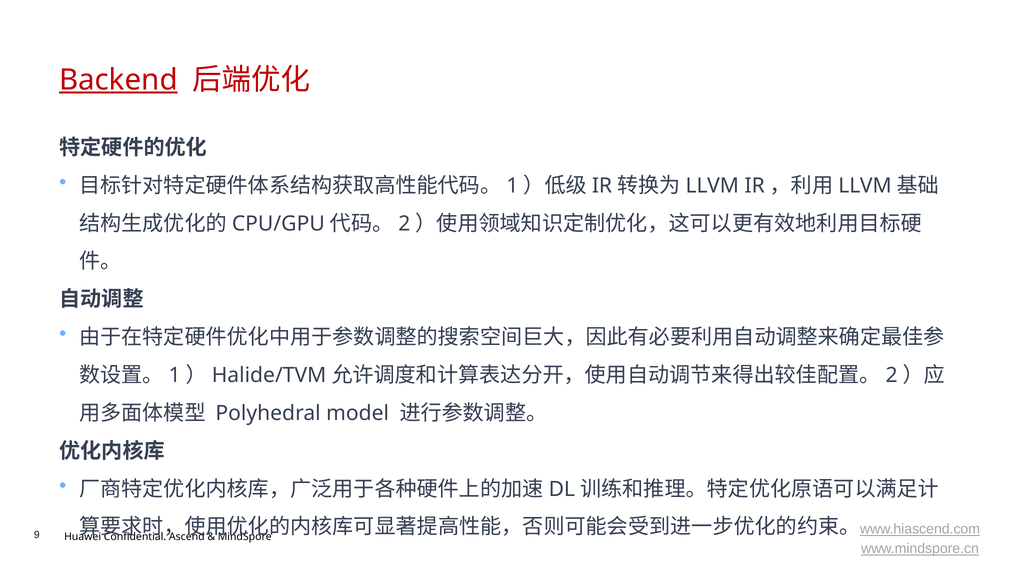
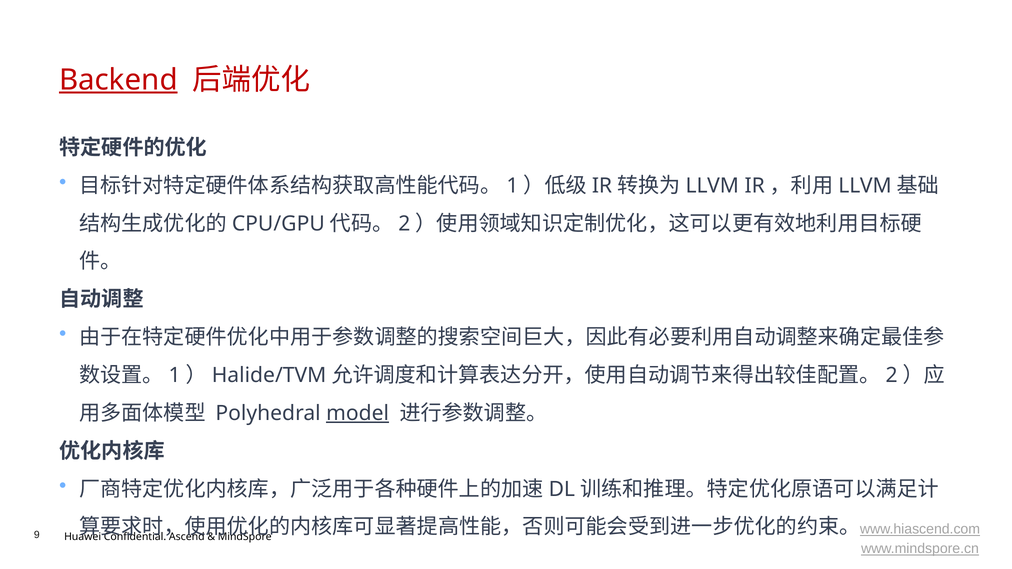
model underline: none -> present (358, 413)
